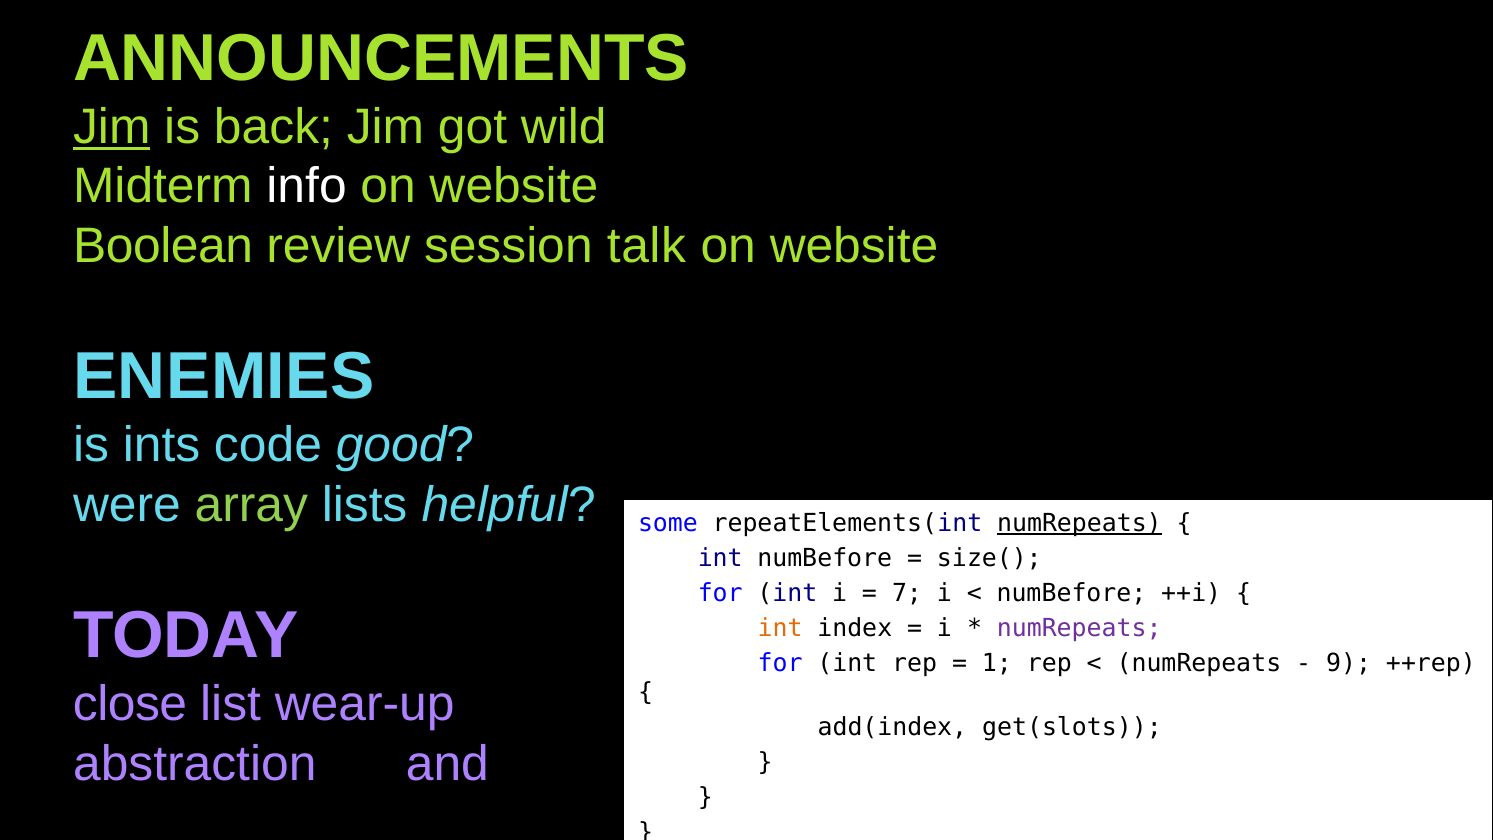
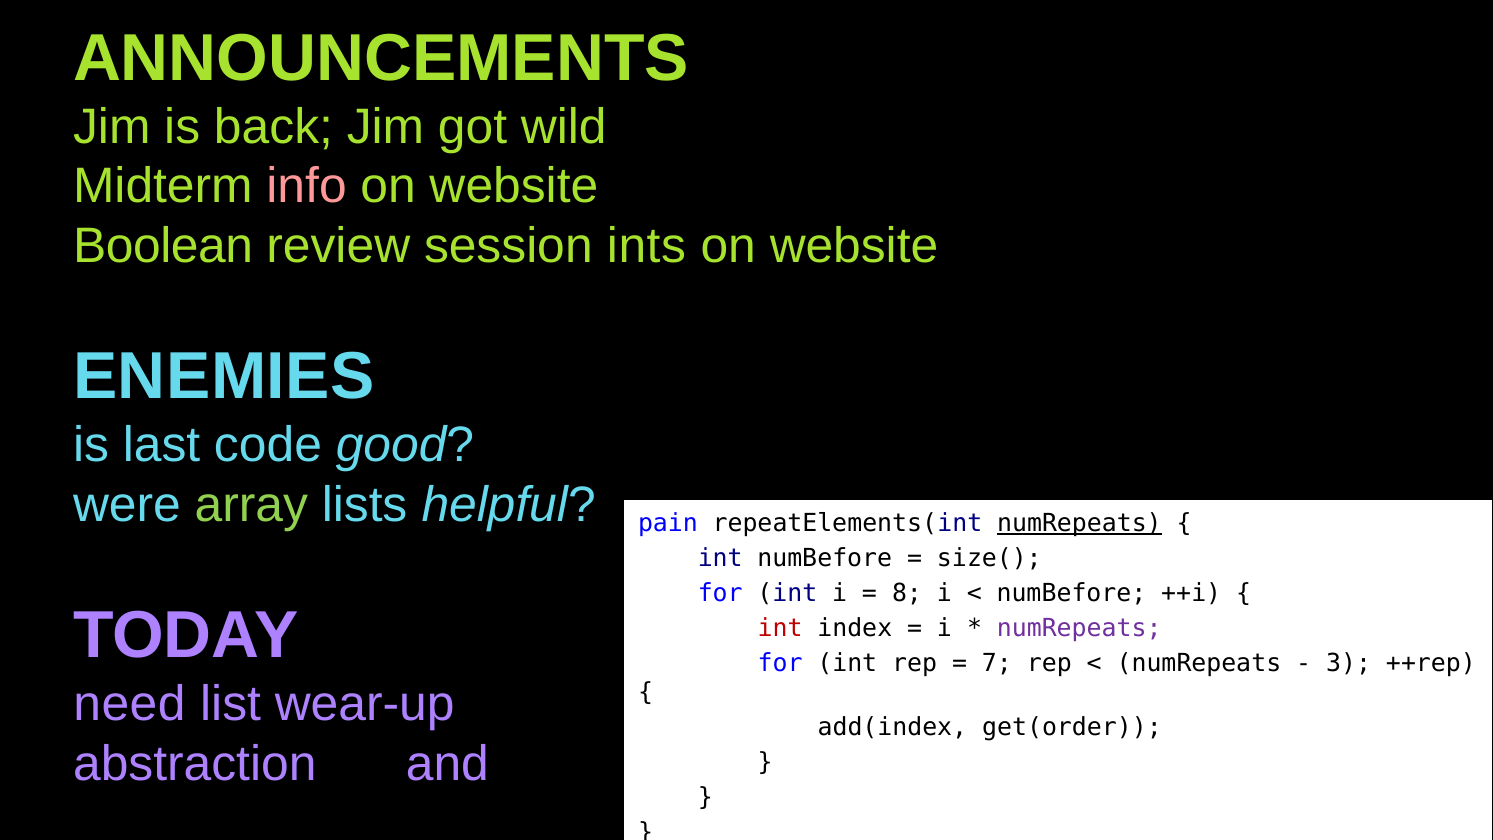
Jim underline: present -> none (112, 127)
info colour: white -> pink (307, 186)
talk: talk -> ints (646, 246)
ints: ints -> last (162, 445)
some: some -> pain (668, 523)
7: 7 -> 8 (907, 593)
int colour: orange -> red (780, 628)
1: 1 -> 7 (997, 663)
9: 9 -> 3 (1349, 663)
close: close -> need (129, 704)
get(slots: get(slots -> get(order (1072, 727)
